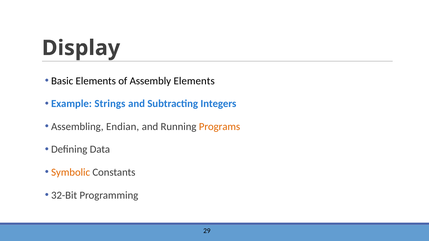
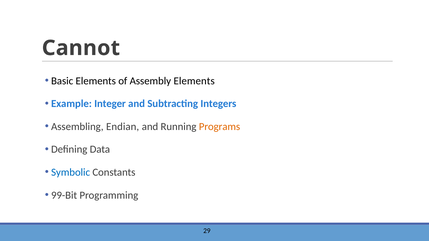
Display: Display -> Cannot (81, 48)
Strings: Strings -> Integer (110, 104)
Symbolic colour: orange -> blue (71, 173)
32-Bit: 32-Bit -> 99-Bit (64, 195)
